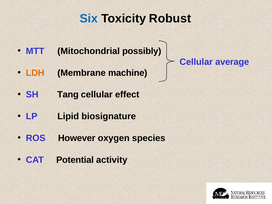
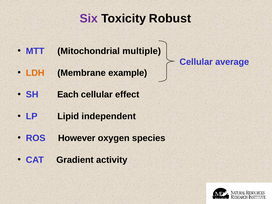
Six colour: blue -> purple (89, 19)
possibly: possibly -> multiple (142, 51)
machine: machine -> example (128, 73)
Tang: Tang -> Each (68, 95)
biosignature: biosignature -> independent (109, 116)
Potential: Potential -> Gradient (75, 160)
